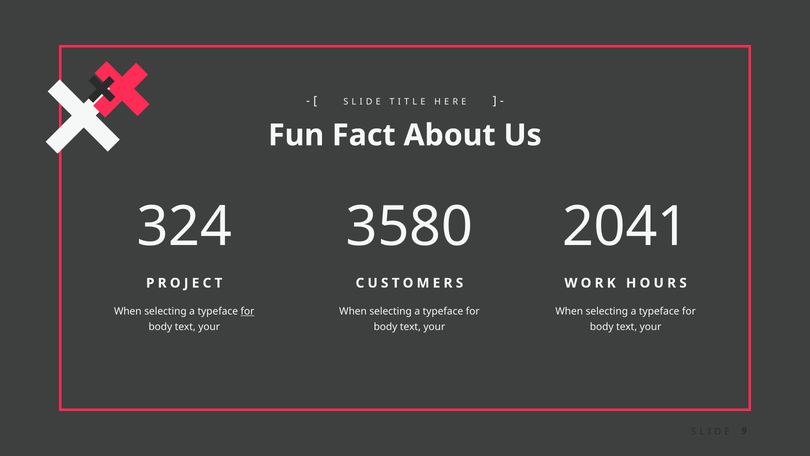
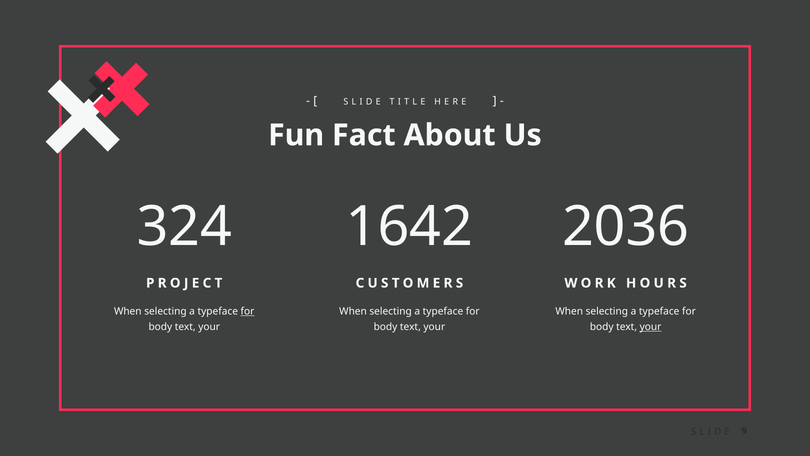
3580: 3580 -> 1642 (409, 227)
2041: 2041 -> 2036 (626, 227)
your underline: none -> present (651, 327)
